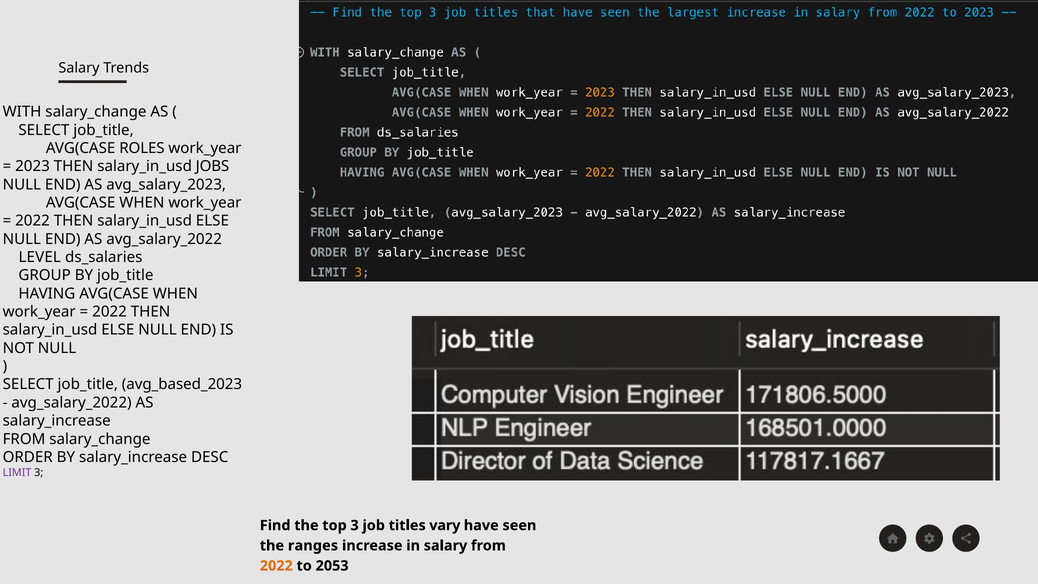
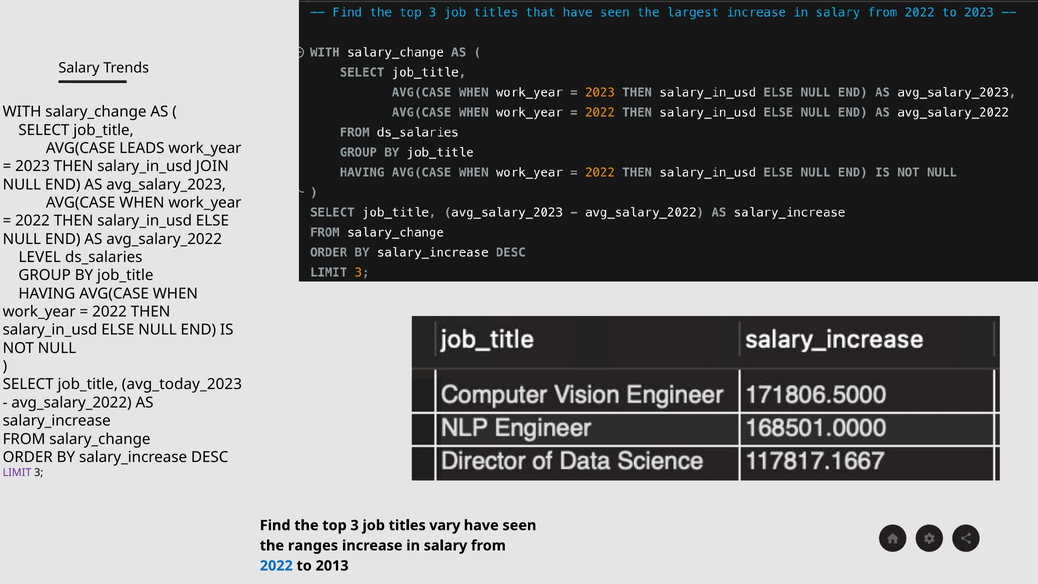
ROLES: ROLES -> LEADS (142, 148)
JOBS: JOBS -> JOIN (212, 166)
avg_based_2023: avg_based_2023 -> avg_today_2023 (182, 384)
2022 colour: orange -> blue (276, 566)
2053: 2053 -> 2013 (332, 566)
